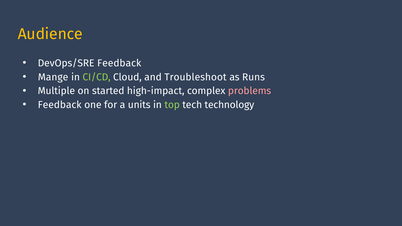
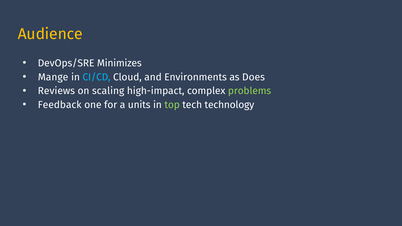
DevOps/SRE Feedback: Feedback -> Minimizes (119, 63)
CI/CD colour: light green -> light blue (97, 77)
Troubleshoot: Troubleshoot -> Environments (196, 77)
Runs: Runs -> Does (254, 77)
Multiple: Multiple -> Reviews (56, 91)
started: started -> scaling (108, 91)
problems colour: pink -> light green (250, 91)
